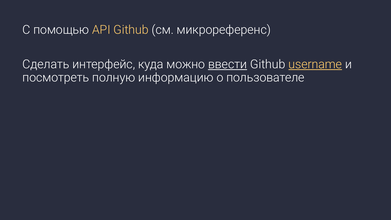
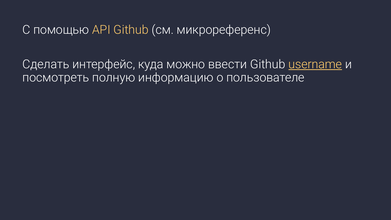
ввести underline: present -> none (228, 64)
